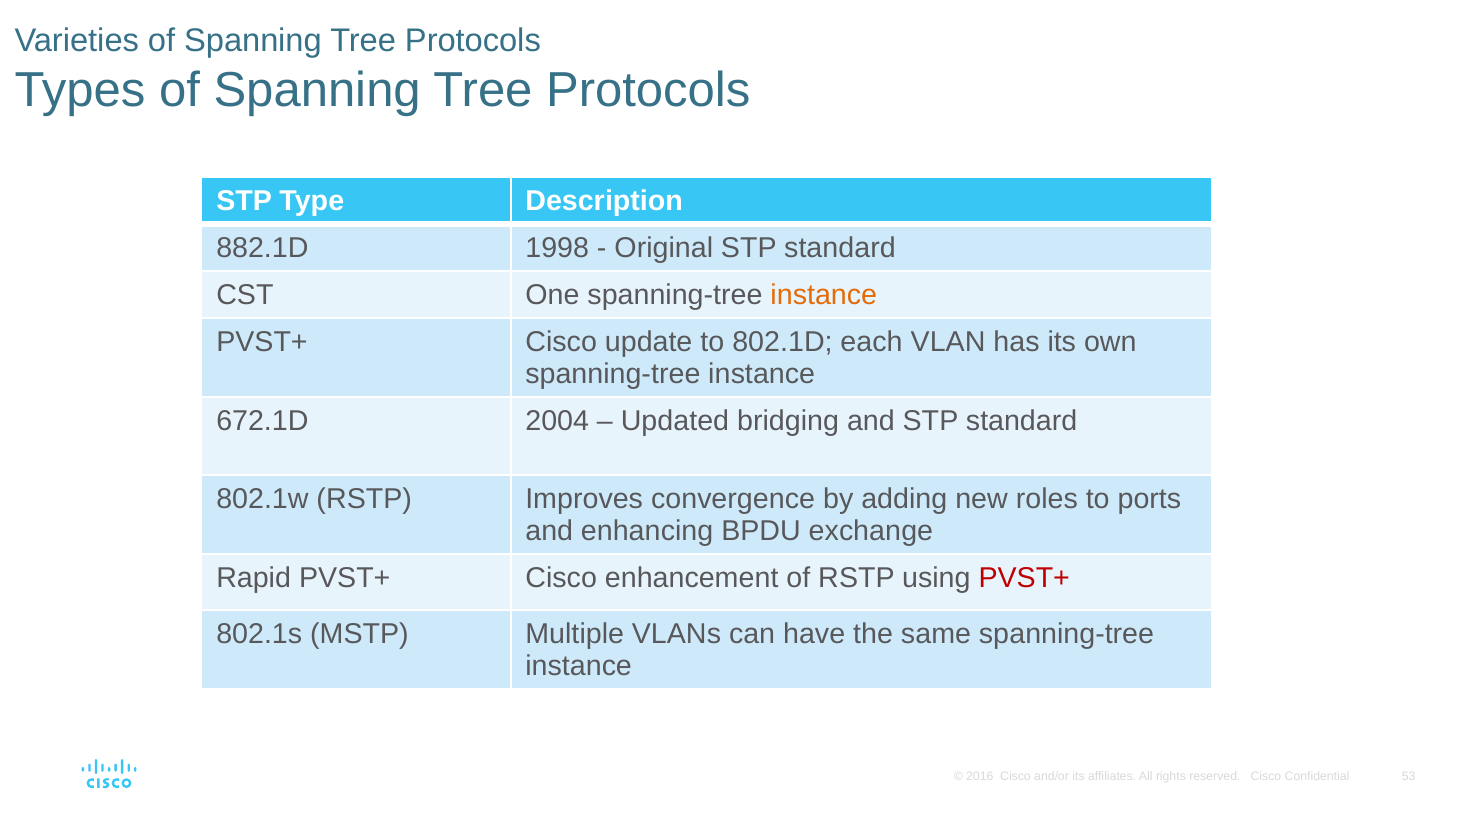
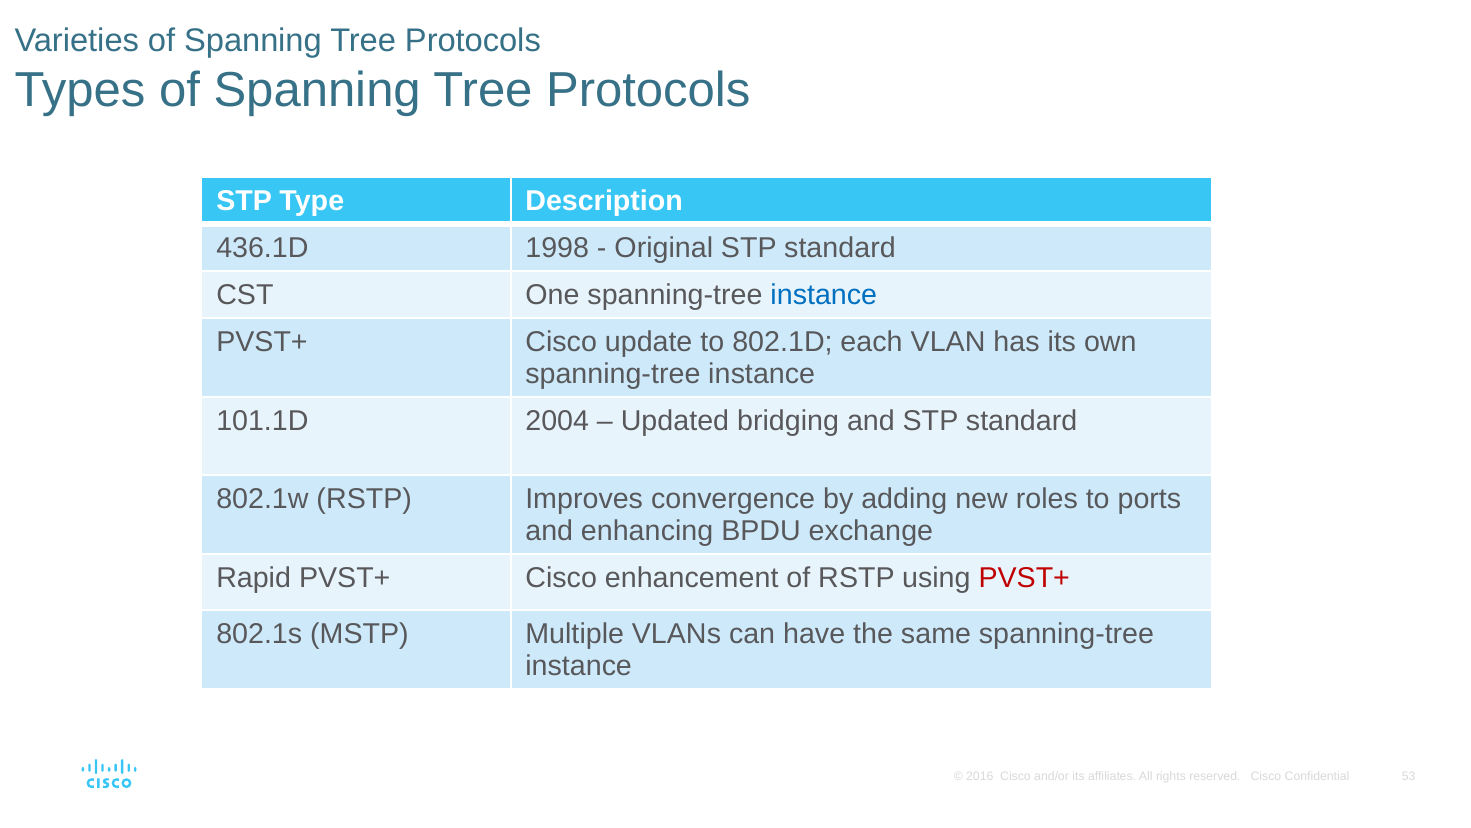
882.1D: 882.1D -> 436.1D (262, 248)
instance colour: orange -> blue (824, 295)
672.1D: 672.1D -> 101.1D (262, 421)
